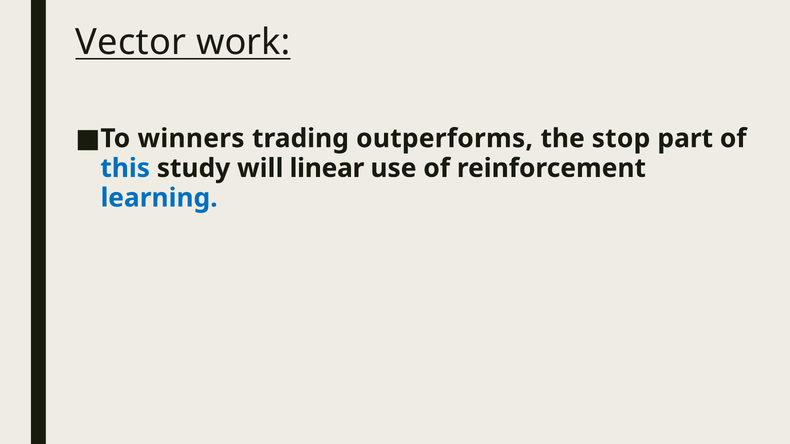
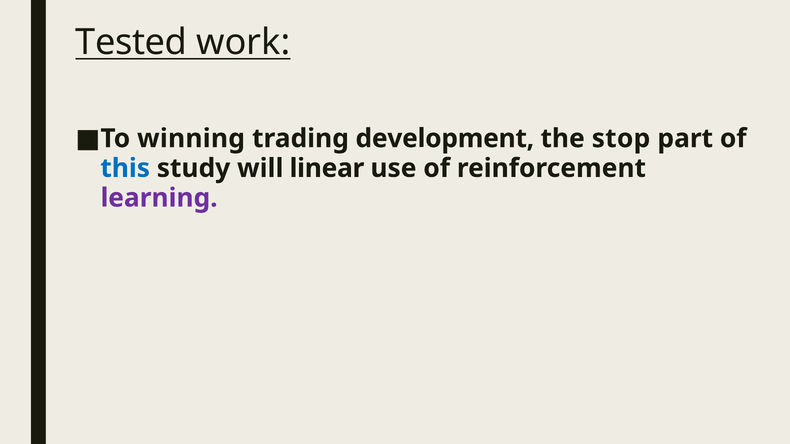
Vector: Vector -> Tested (131, 42)
winners: winners -> winning (191, 139)
outperforms: outperforms -> development (445, 139)
learning colour: blue -> purple (159, 198)
